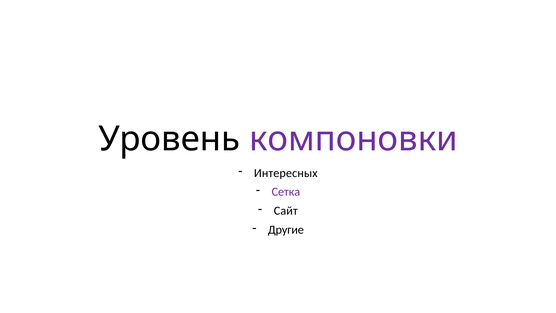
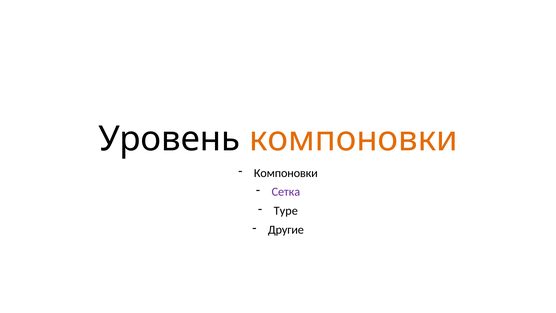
компоновки colour: purple -> orange (353, 139)
Интересных: Интересных -> Компоновки (286, 173)
Сайт: Сайт -> Type (286, 211)
